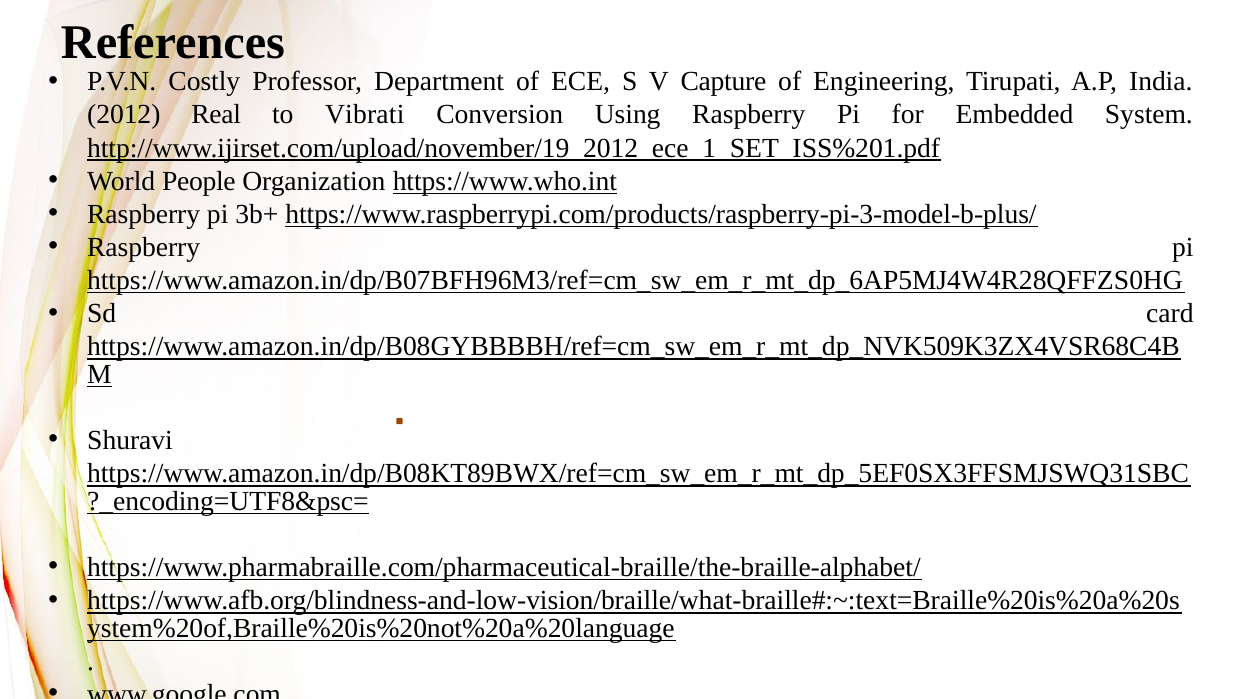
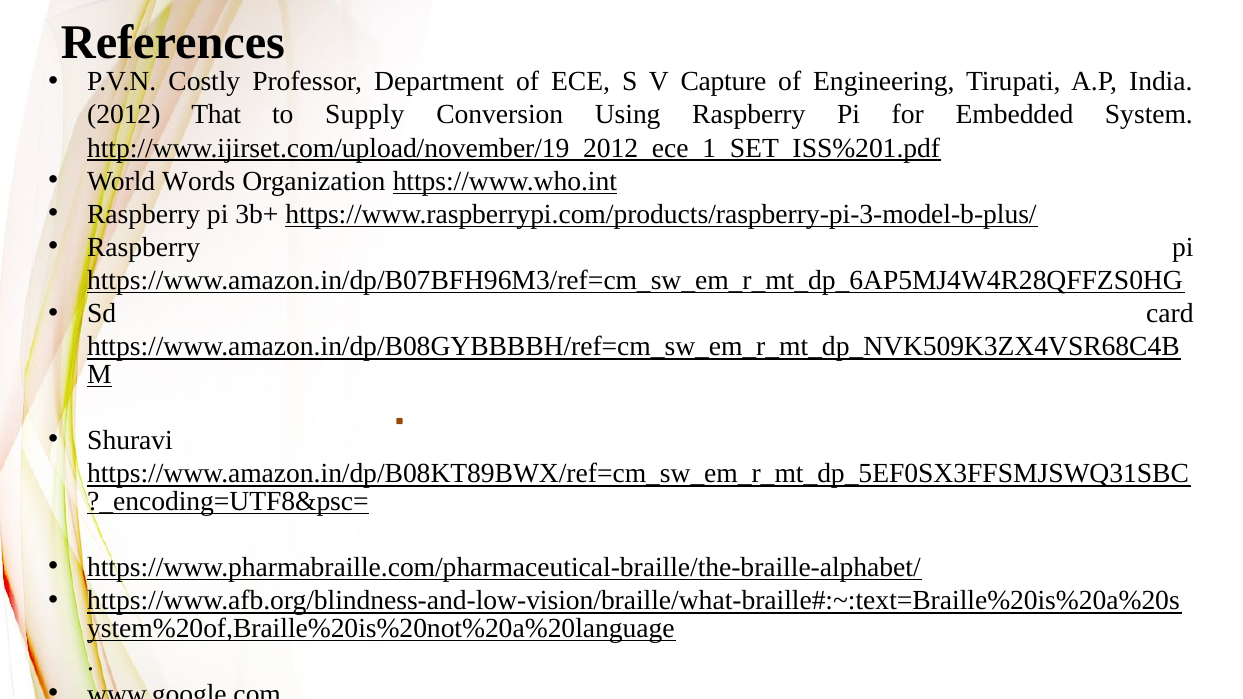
Real: Real -> That (216, 115)
Vibrati: Vibrati -> Supply (365, 115)
People: People -> Words (199, 181)
